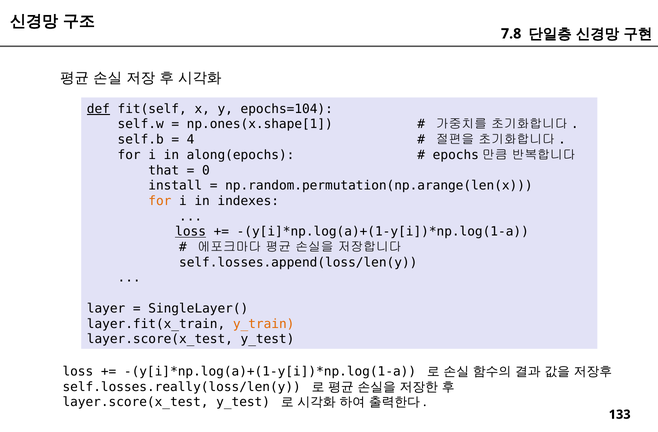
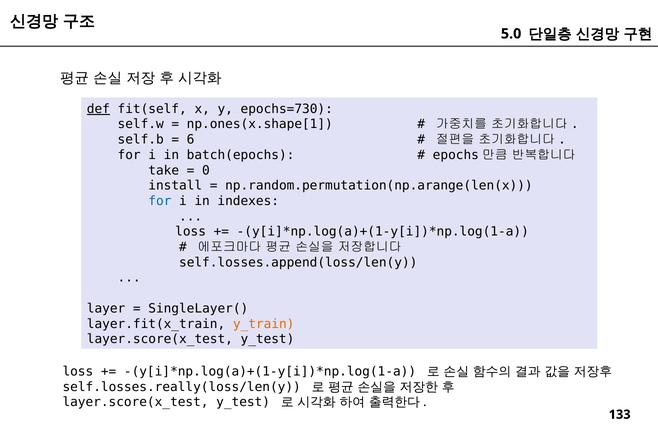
7.8: 7.8 -> 5.0 (511, 34)
epochs=104: epochs=104 -> epochs=730 (287, 109)
4: 4 -> 6 (191, 140)
along(epochs: along(epochs -> batch(epochs (241, 155)
that: that -> take (164, 170)
for colour: orange -> blue (160, 201)
loss underline: present -> none (191, 232)
